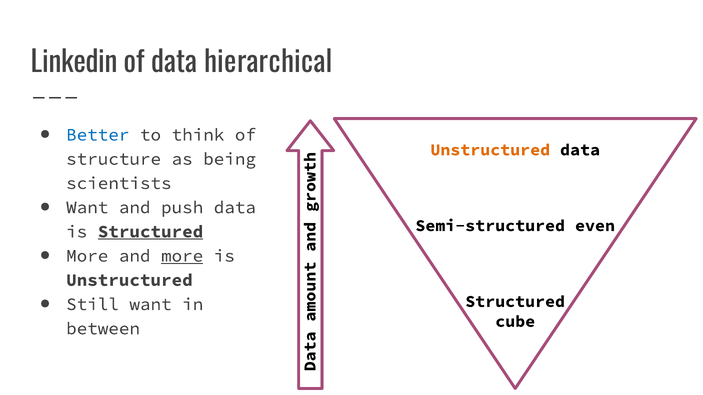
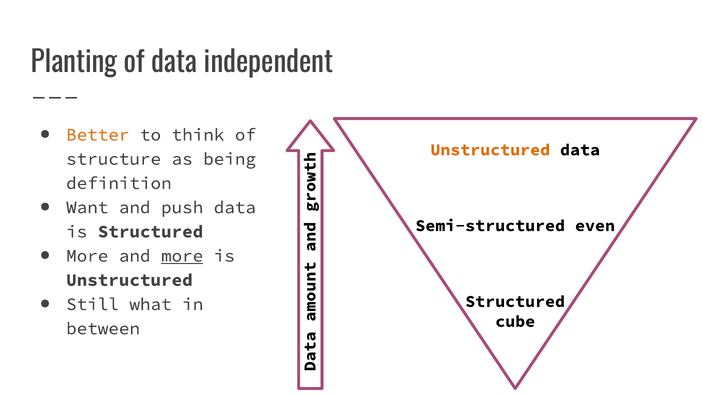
Linkedin: Linkedin -> Planting (74, 62)
hierarchical: hierarchical -> independent (269, 62)
Better colour: blue -> orange (98, 135)
scientists: scientists -> definition (119, 183)
Structured underline: present -> none (151, 232)
Still want: want -> what (151, 305)
